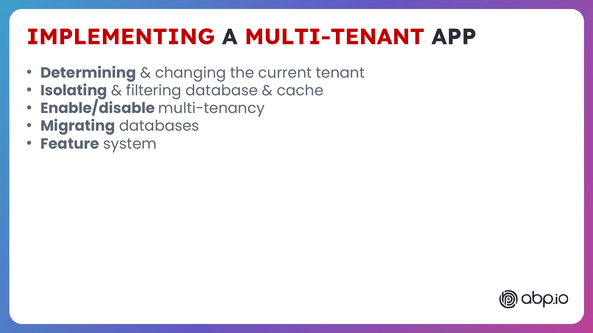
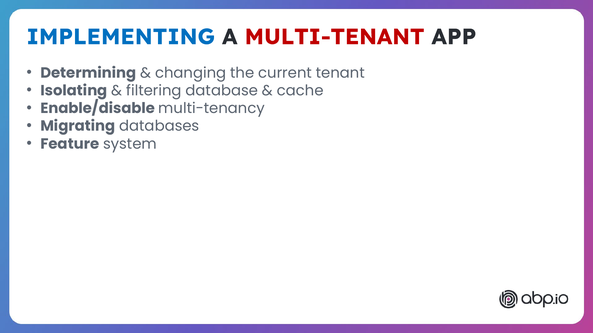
IMPLEMENTING colour: red -> blue (121, 37)
